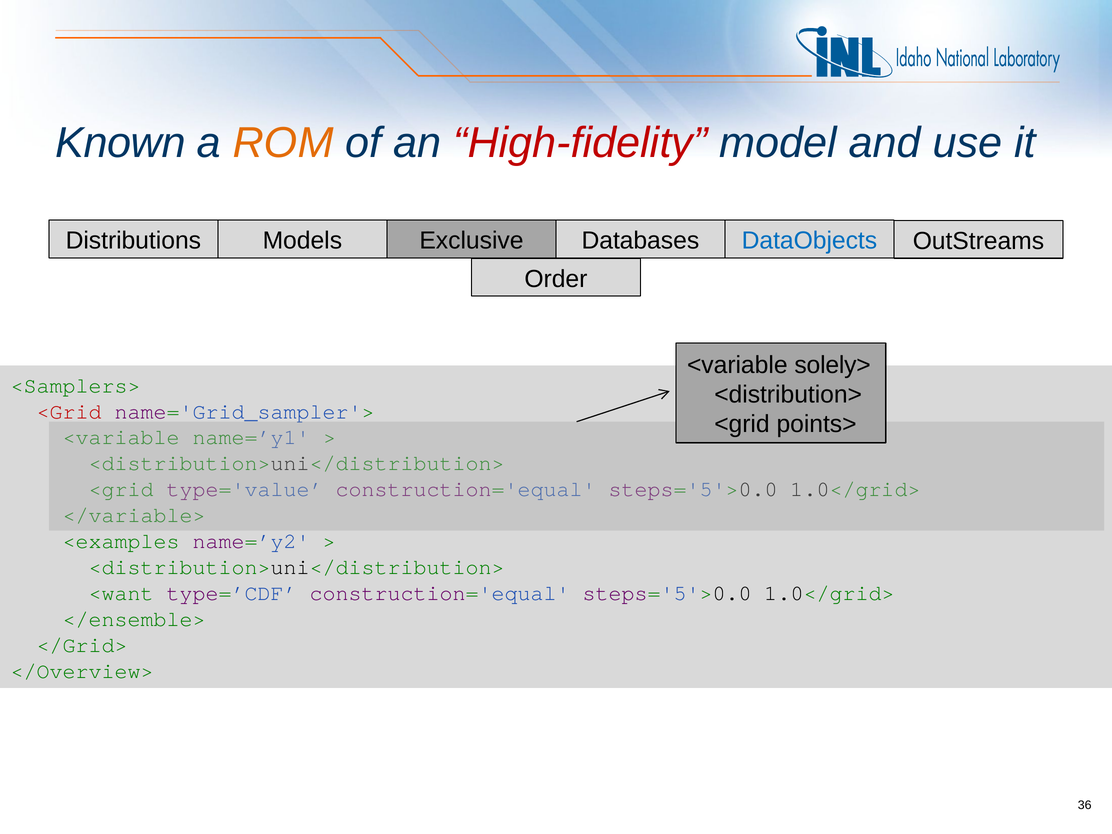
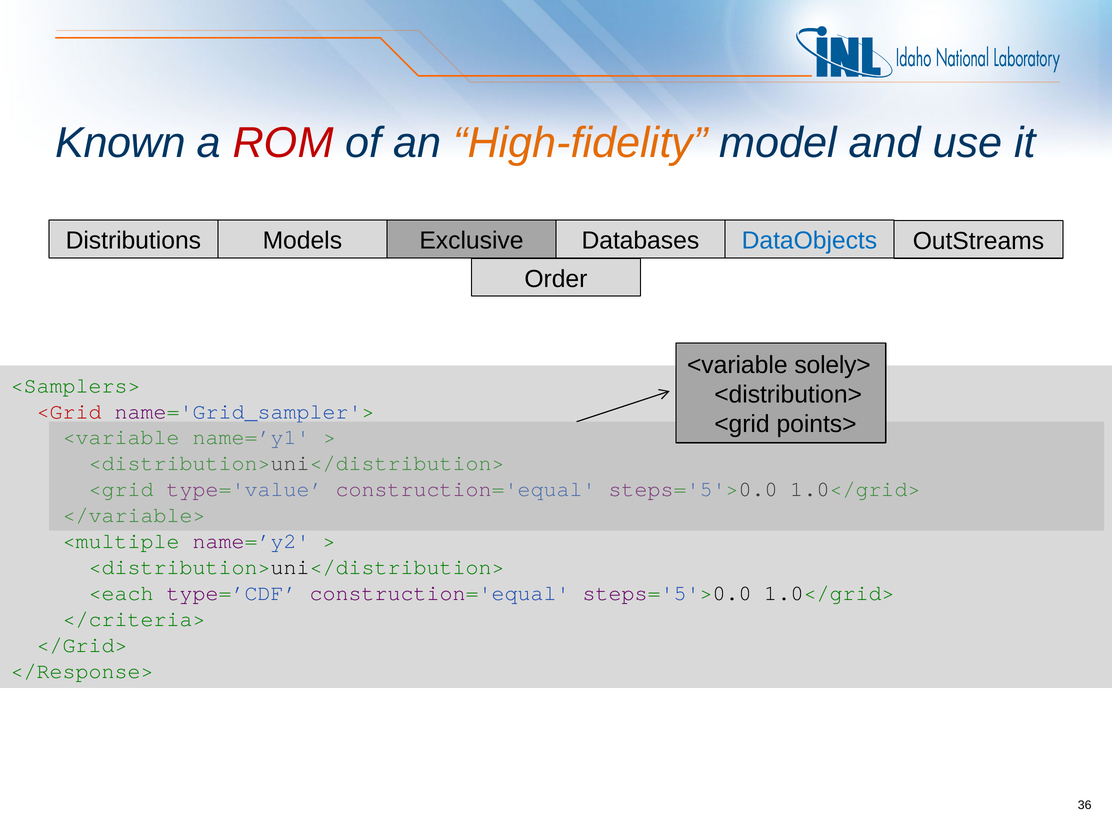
ROM colour: orange -> red (283, 143)
High-fidelity colour: red -> orange (580, 143)
<examples: <examples -> <multiple (121, 541)
<want: <want -> <each (121, 593)
</ensemble>: </ensemble> -> </criteria> (134, 619)
</Overview>: </Overview> -> </Response> (82, 671)
